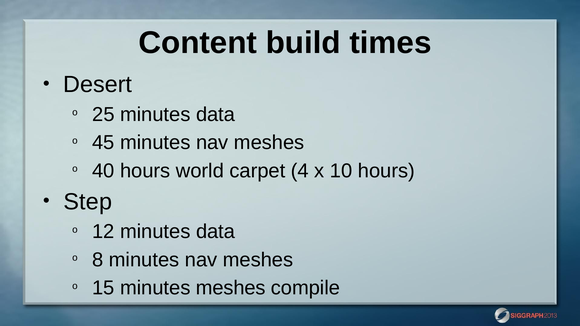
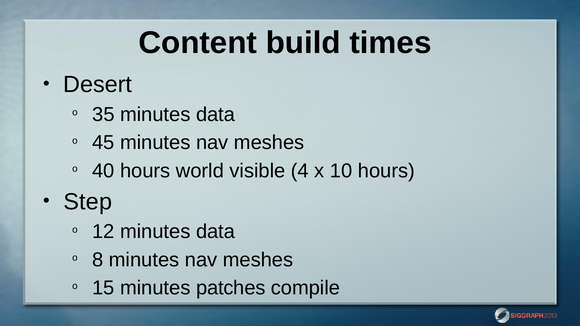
25: 25 -> 35 (103, 115)
carpet: carpet -> visible (257, 171)
minutes meshes: meshes -> patches (231, 288)
